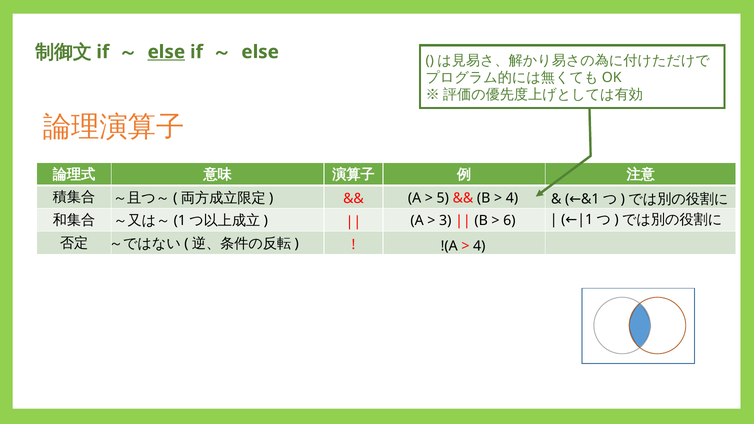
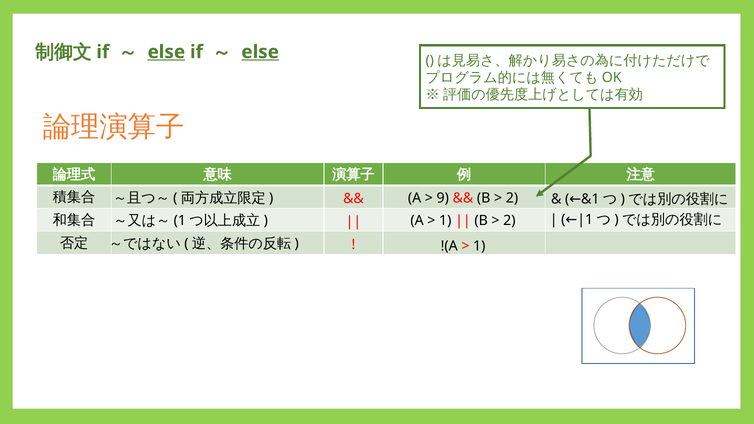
else underline: none -> present (260, 52)
5: 5 -> 9 (443, 198)
4: 4 -> 2 (512, 198)
3: 3 -> 1 (445, 221)
6: 6 -> 2 (509, 221)
4: 4 -> 1 (479, 246)
